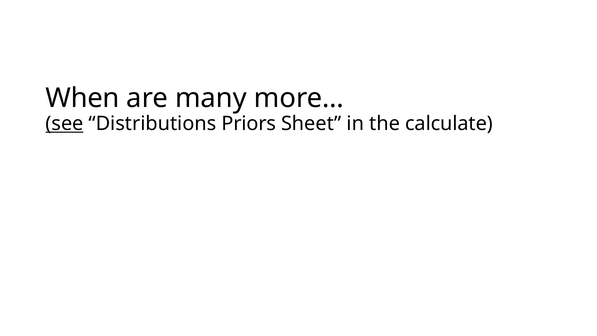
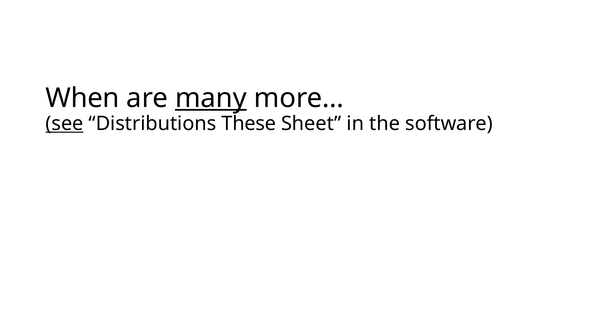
many underline: none -> present (211, 98)
Priors: Priors -> These (249, 124)
calculate: calculate -> software (449, 124)
